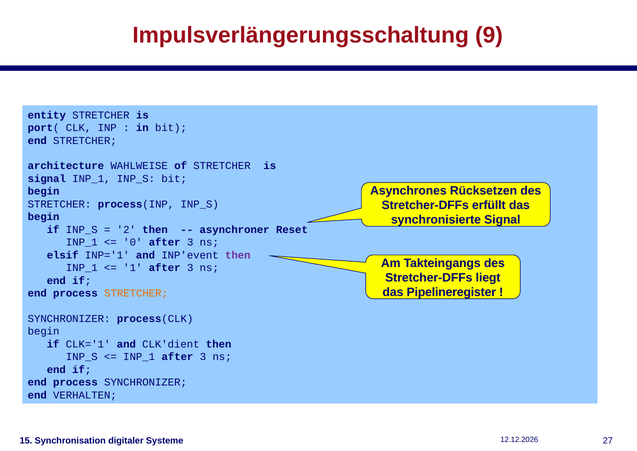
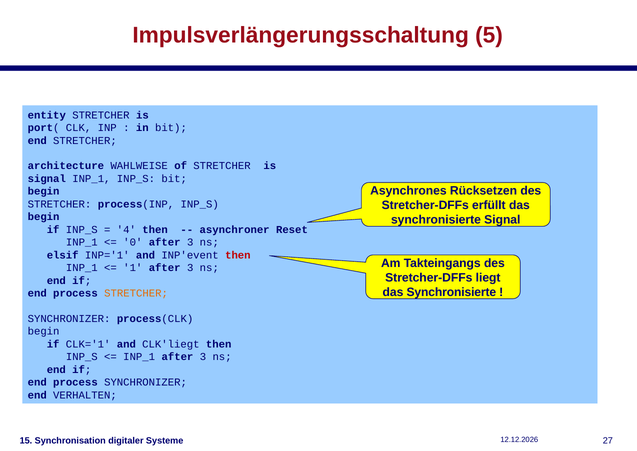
9: 9 -> 5 (489, 35)
2: 2 -> 4 (126, 230)
then colour: purple -> red (238, 255)
Pipelineregister: Pipelineregister -> Synchronisierte (451, 292)
CLK'dient: CLK'dient -> CLK'liegt (171, 344)
